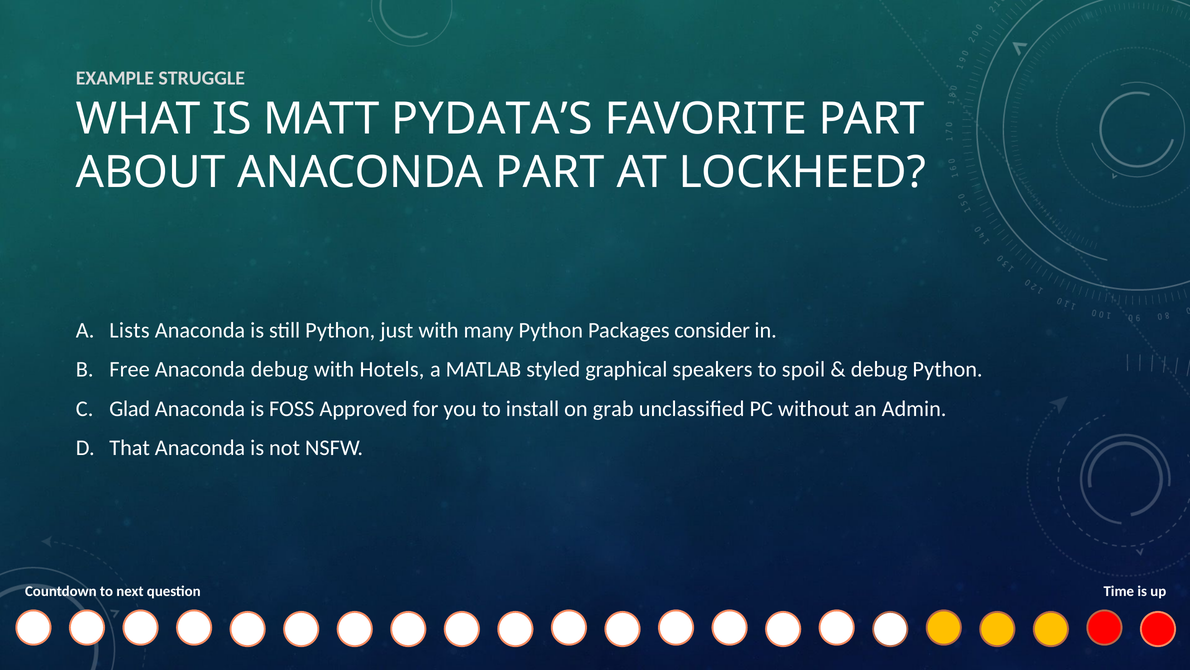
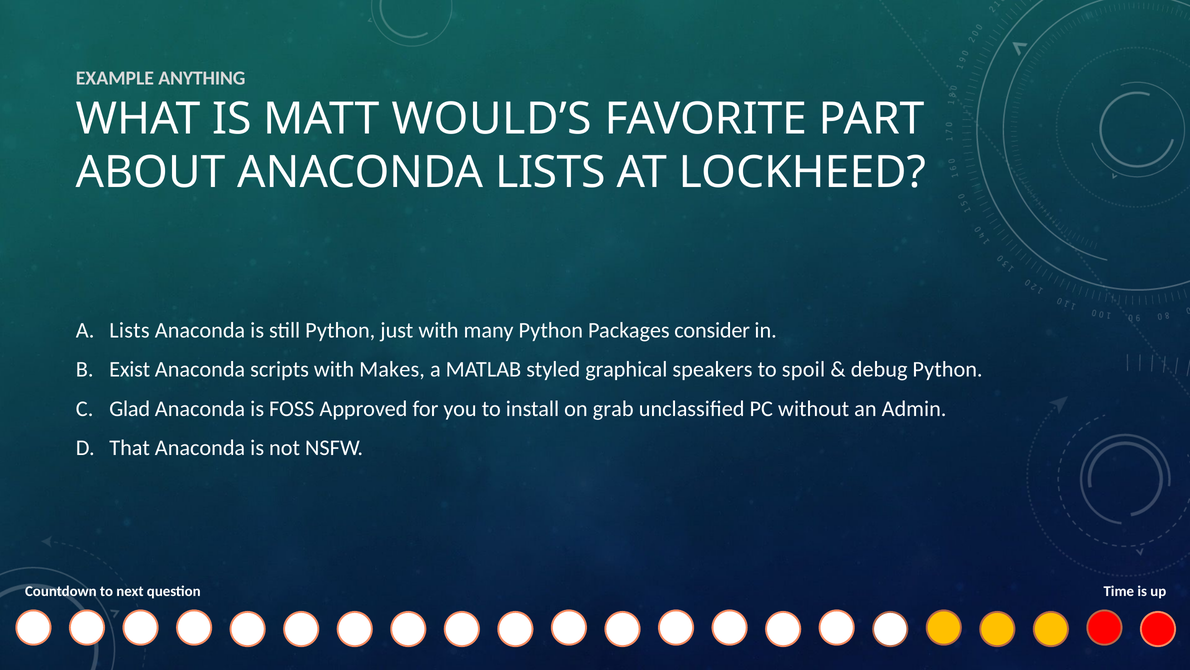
STRUGGLE: STRUGGLE -> ANYTHING (202, 78)
PYDATA’S: PYDATA’S -> WOULD’S (492, 119)
ANACONDA PART: PART -> LISTS (550, 172)
Free: Free -> Exist (130, 369)
Anaconda debug: debug -> scripts (280, 369)
Hotels: Hotels -> Makes (392, 369)
